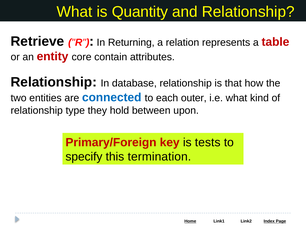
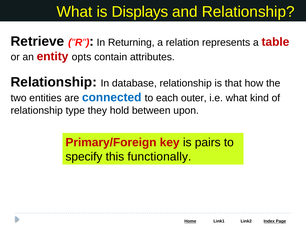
Quantity: Quantity -> Displays (140, 12)
core: core -> opts (82, 57)
tests: tests -> pairs (208, 142)
termination: termination -> functionally (159, 156)
